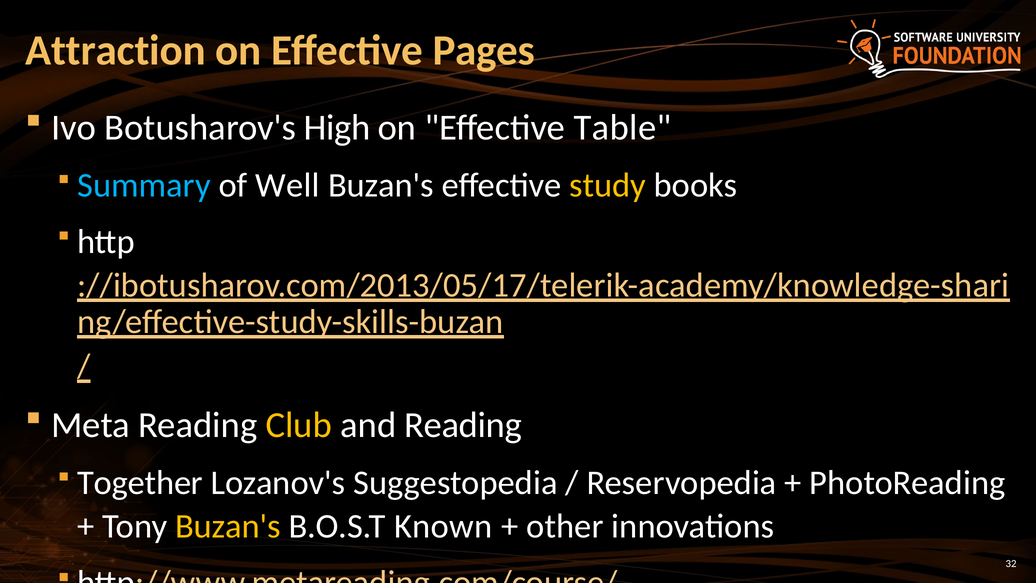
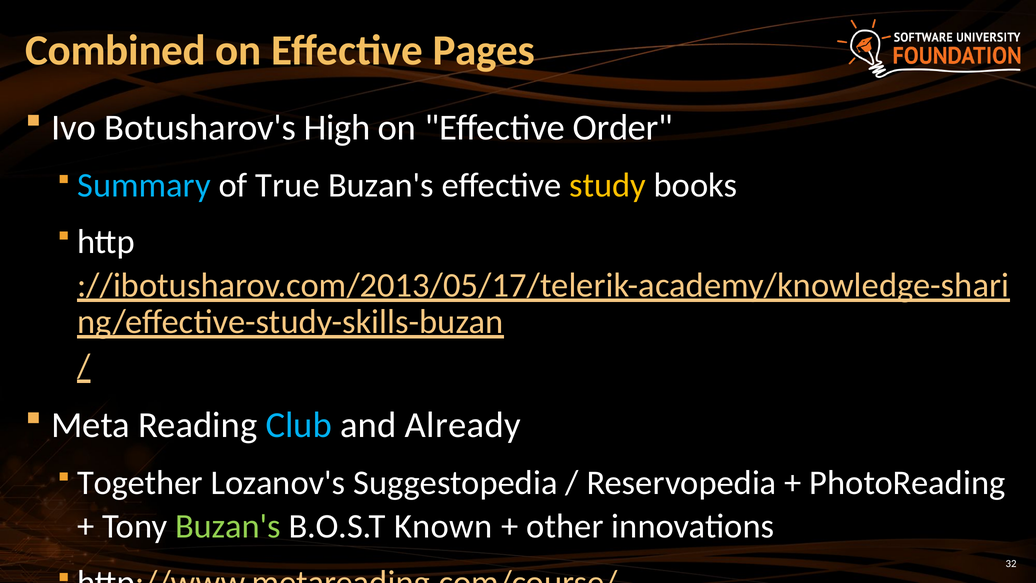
Attraction: Attraction -> Combined (116, 50)
Table: Table -> Order (623, 128)
Well: Well -> True (288, 185)
Club colour: yellow -> light blue (299, 425)
and Reading: Reading -> Already (463, 425)
Buzan's colour: yellow -> light green (228, 526)
